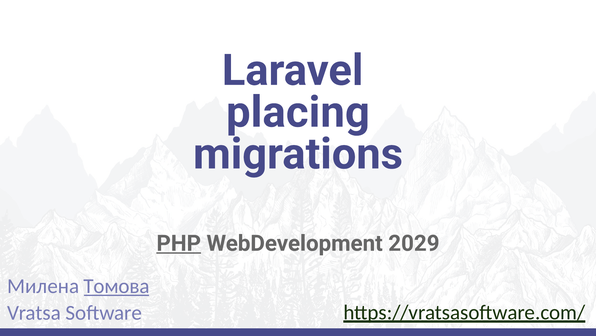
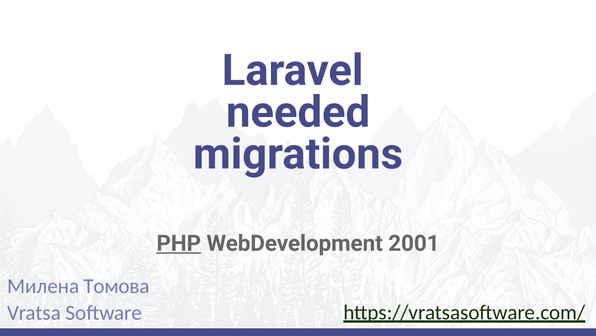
placing: placing -> needed (298, 112)
2029: 2029 -> 2001 (414, 243)
Томова underline: present -> none (117, 286)
